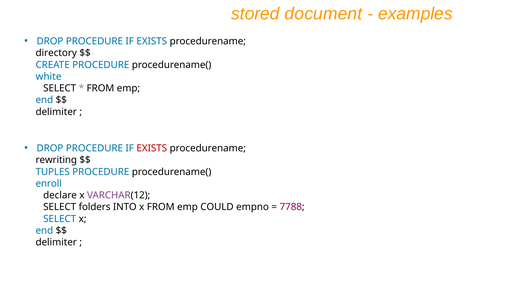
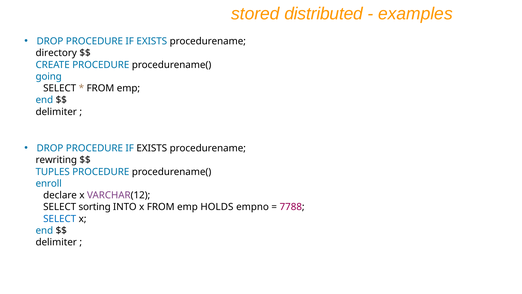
document: document -> distributed (324, 14)
white: white -> going (49, 76)
EXISTS colour: red -> black (152, 148)
folders: folders -> sorting (95, 207)
COULD: COULD -> HOLDS (217, 207)
